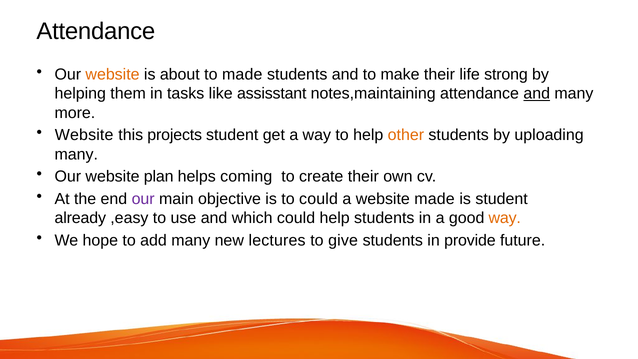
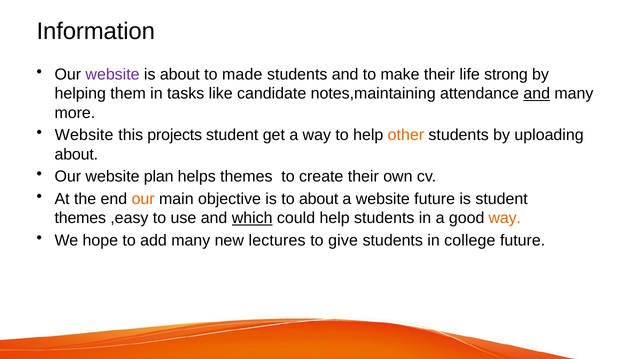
Attendance: Attendance -> Information (96, 31)
website colour: orange -> purple (113, 75)
assisstant: assisstant -> candidate (272, 94)
many: many -> about (76, 154)
helps coming: coming -> themes (246, 177)
our colour: purple -> orange (143, 199)
to could: could -> about (319, 199)
website made: made -> future (435, 199)
already: already -> themes (80, 218)
which underline: none -> present (252, 218)
provide: provide -> college (470, 240)
